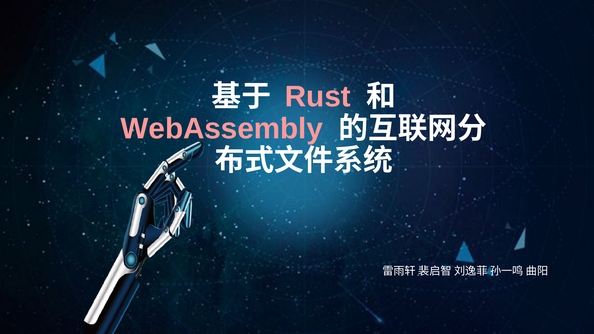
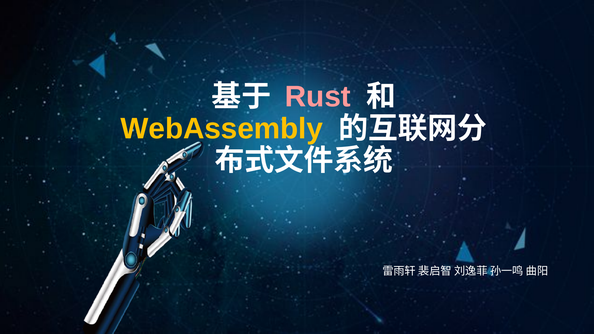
WebAssembly colour: pink -> yellow (222, 129)
